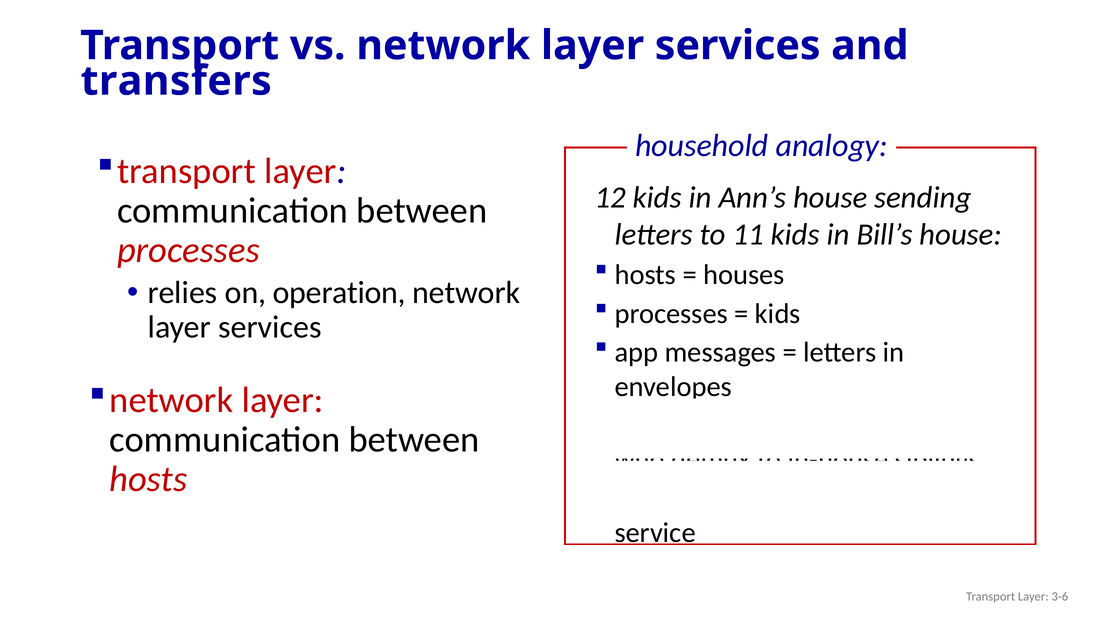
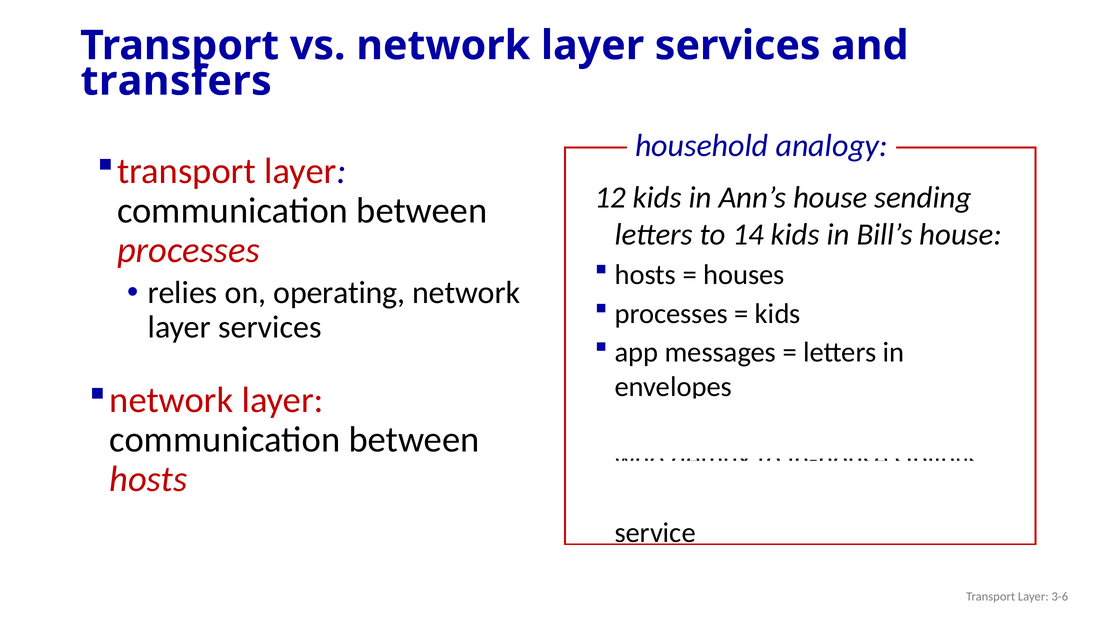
11: 11 -> 14 (748, 235)
operation: operation -> operating (339, 293)
